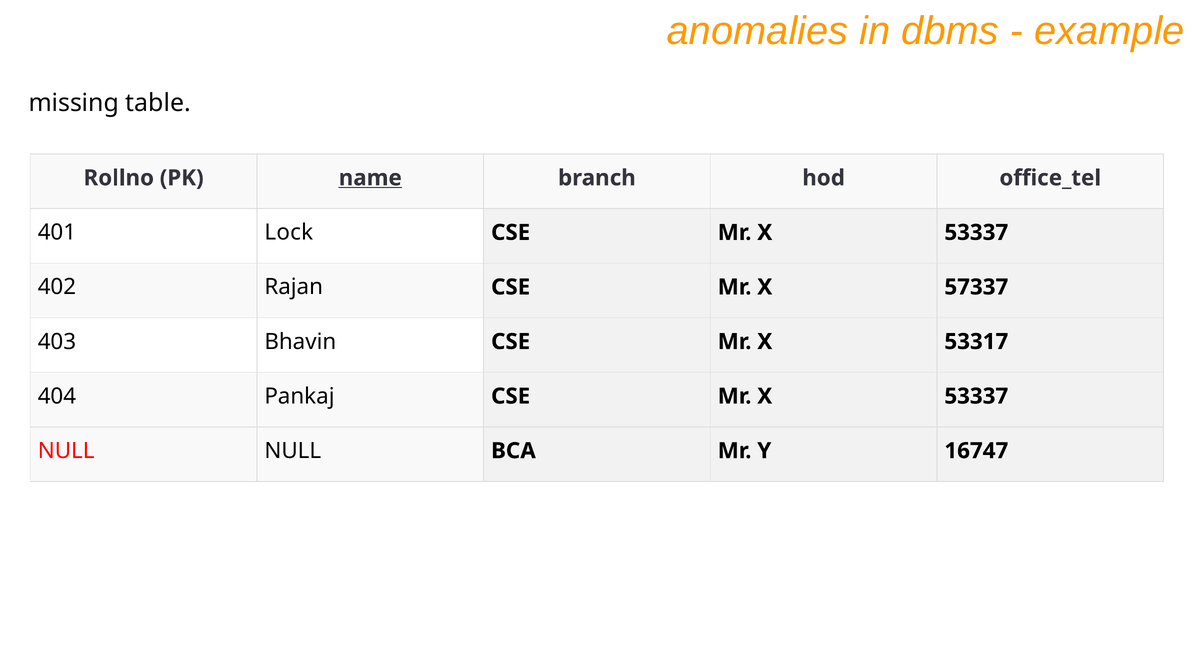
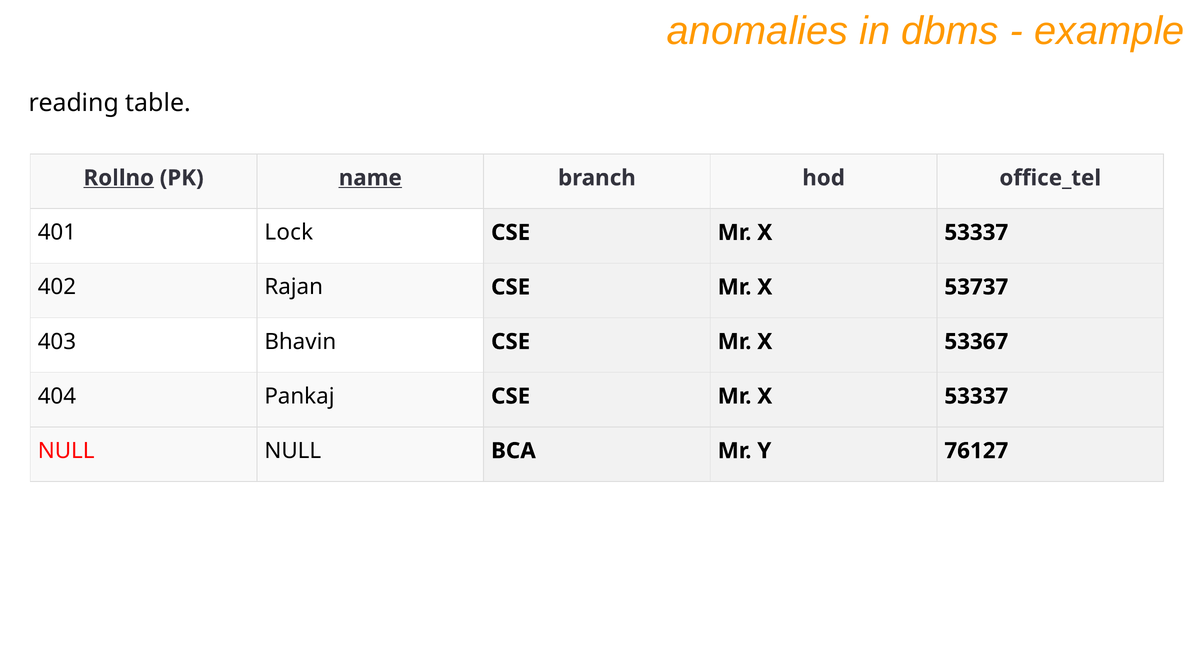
missing: missing -> reading (74, 103)
Rollno underline: none -> present (119, 178)
57337: 57337 -> 53737 (976, 287)
53317: 53317 -> 53367 (976, 341)
16747: 16747 -> 76127 (976, 451)
